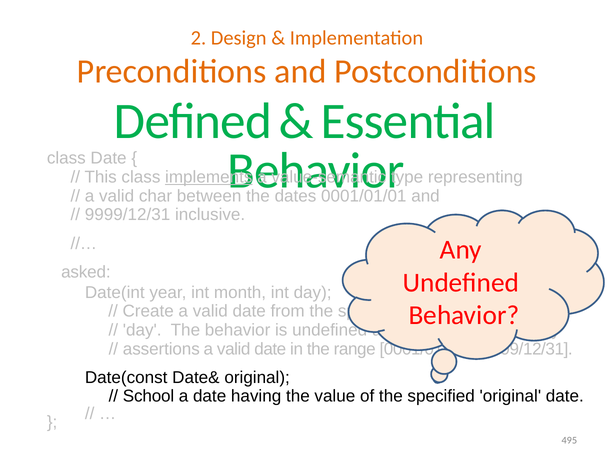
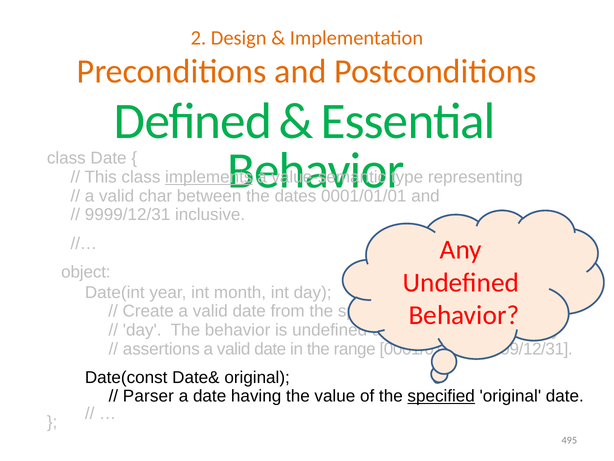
asked: asked -> object (86, 272)
School: School -> Parser (148, 396)
specified underline: none -> present (441, 396)
